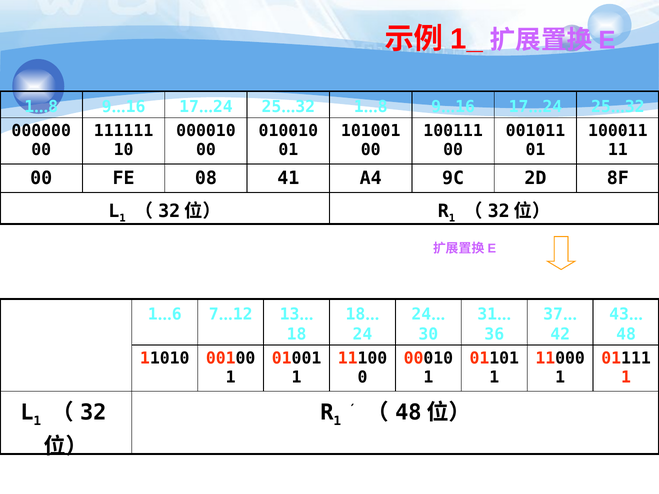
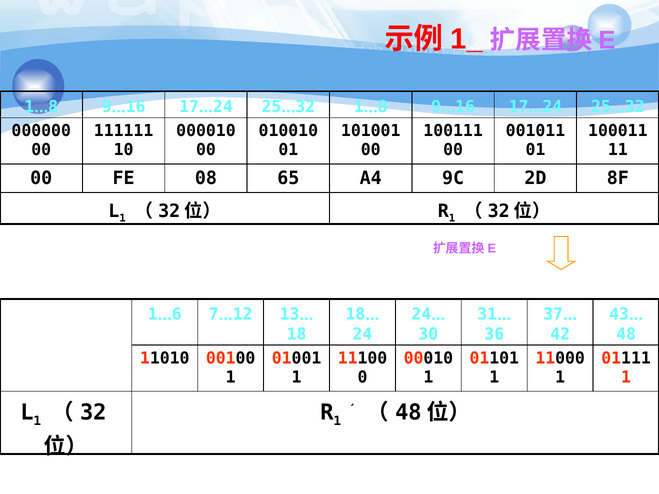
41: 41 -> 65 (288, 178)
